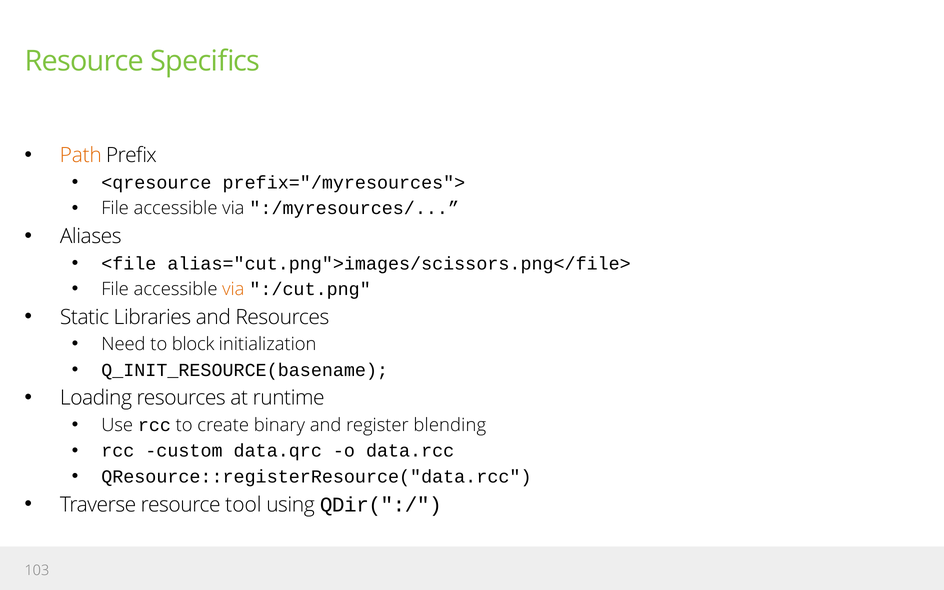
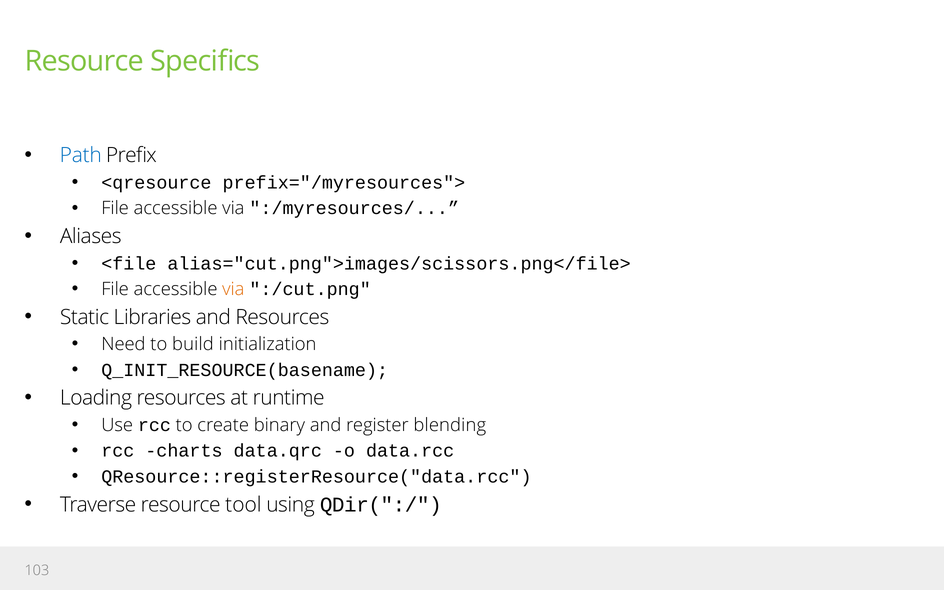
Path colour: orange -> blue (81, 156)
block: block -> build (193, 344)
custom: custom -> charts (184, 451)
